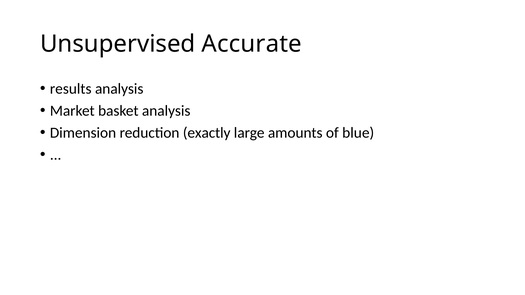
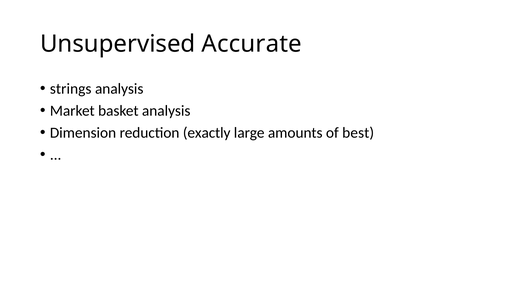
results: results -> strings (71, 89)
blue: blue -> best (358, 133)
